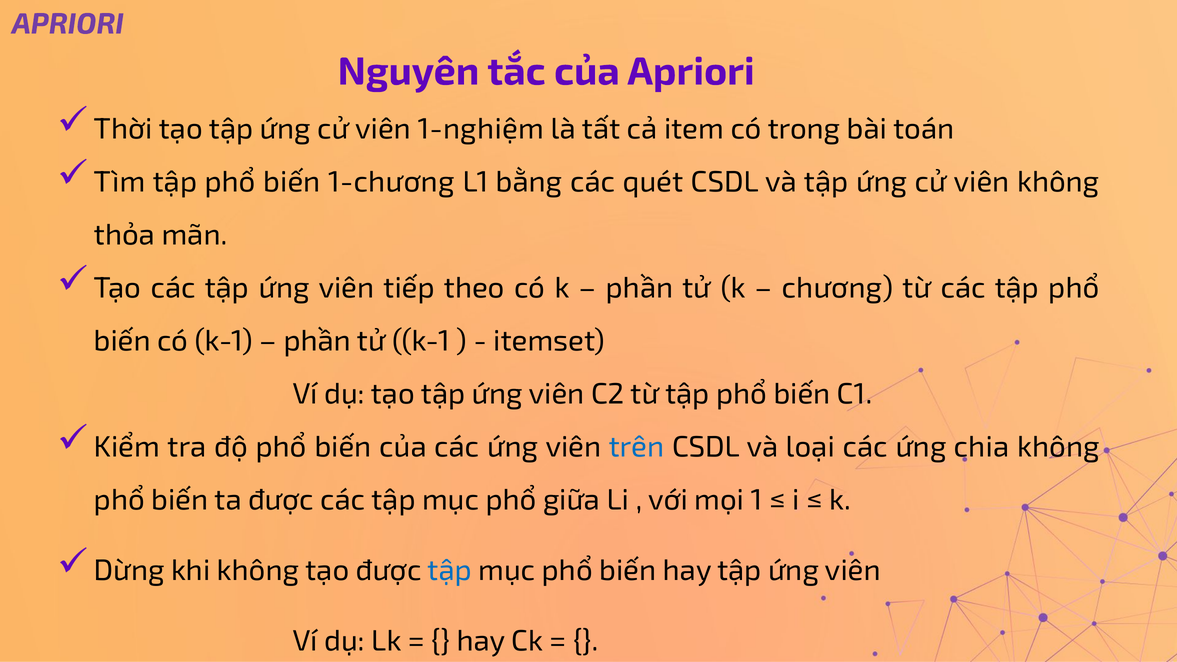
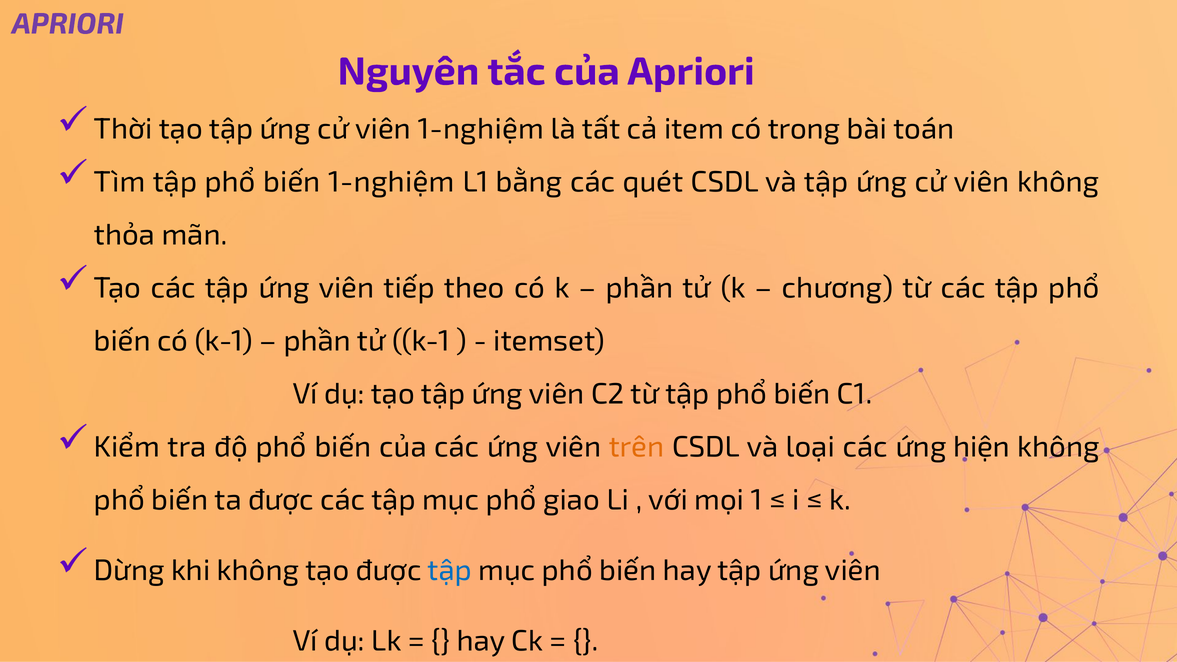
biến 1-chương: 1-chương -> 1-nghiệm (391, 182)
trên colour: blue -> orange (636, 447)
chia: chia -> hiện (982, 447)
giữa: giữa -> giao (571, 500)
